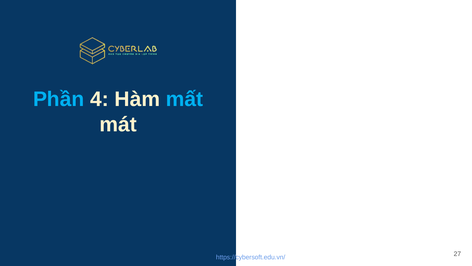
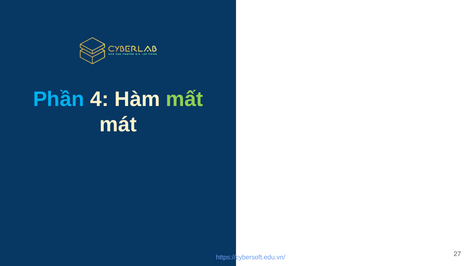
mất colour: light blue -> light green (184, 99)
